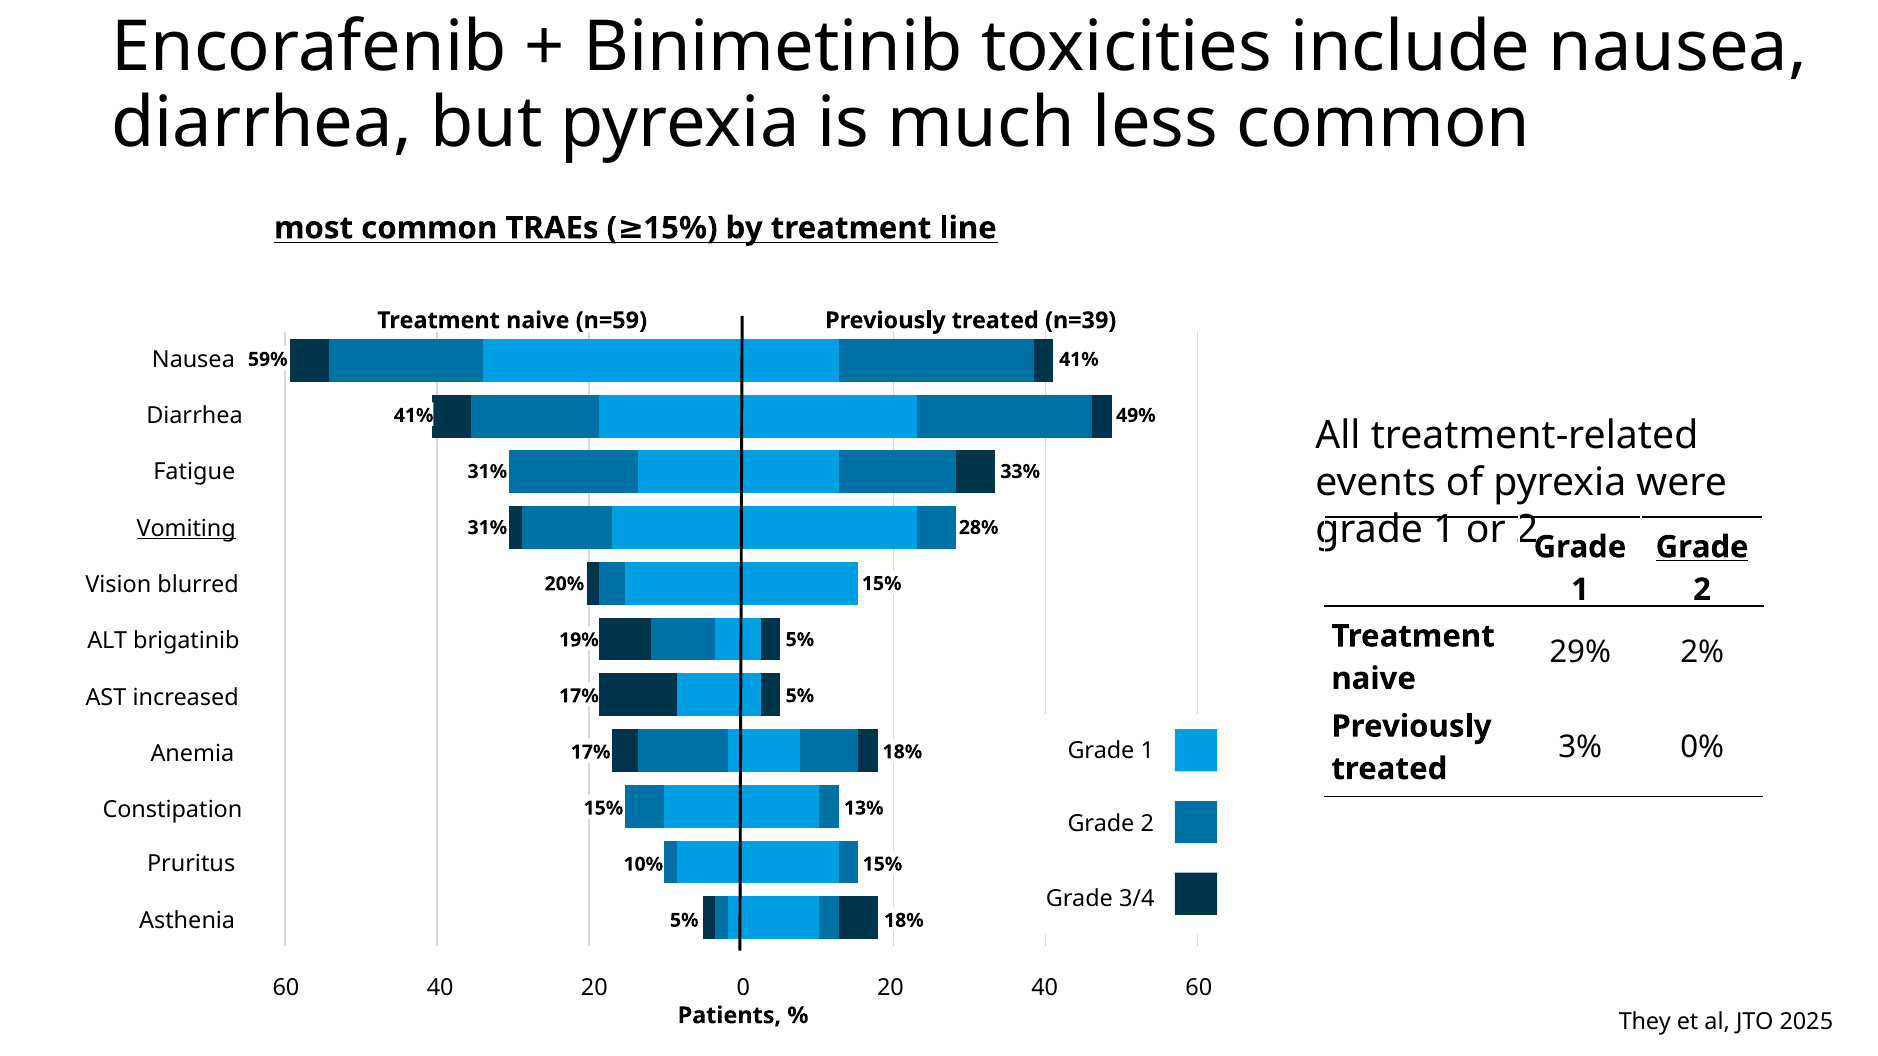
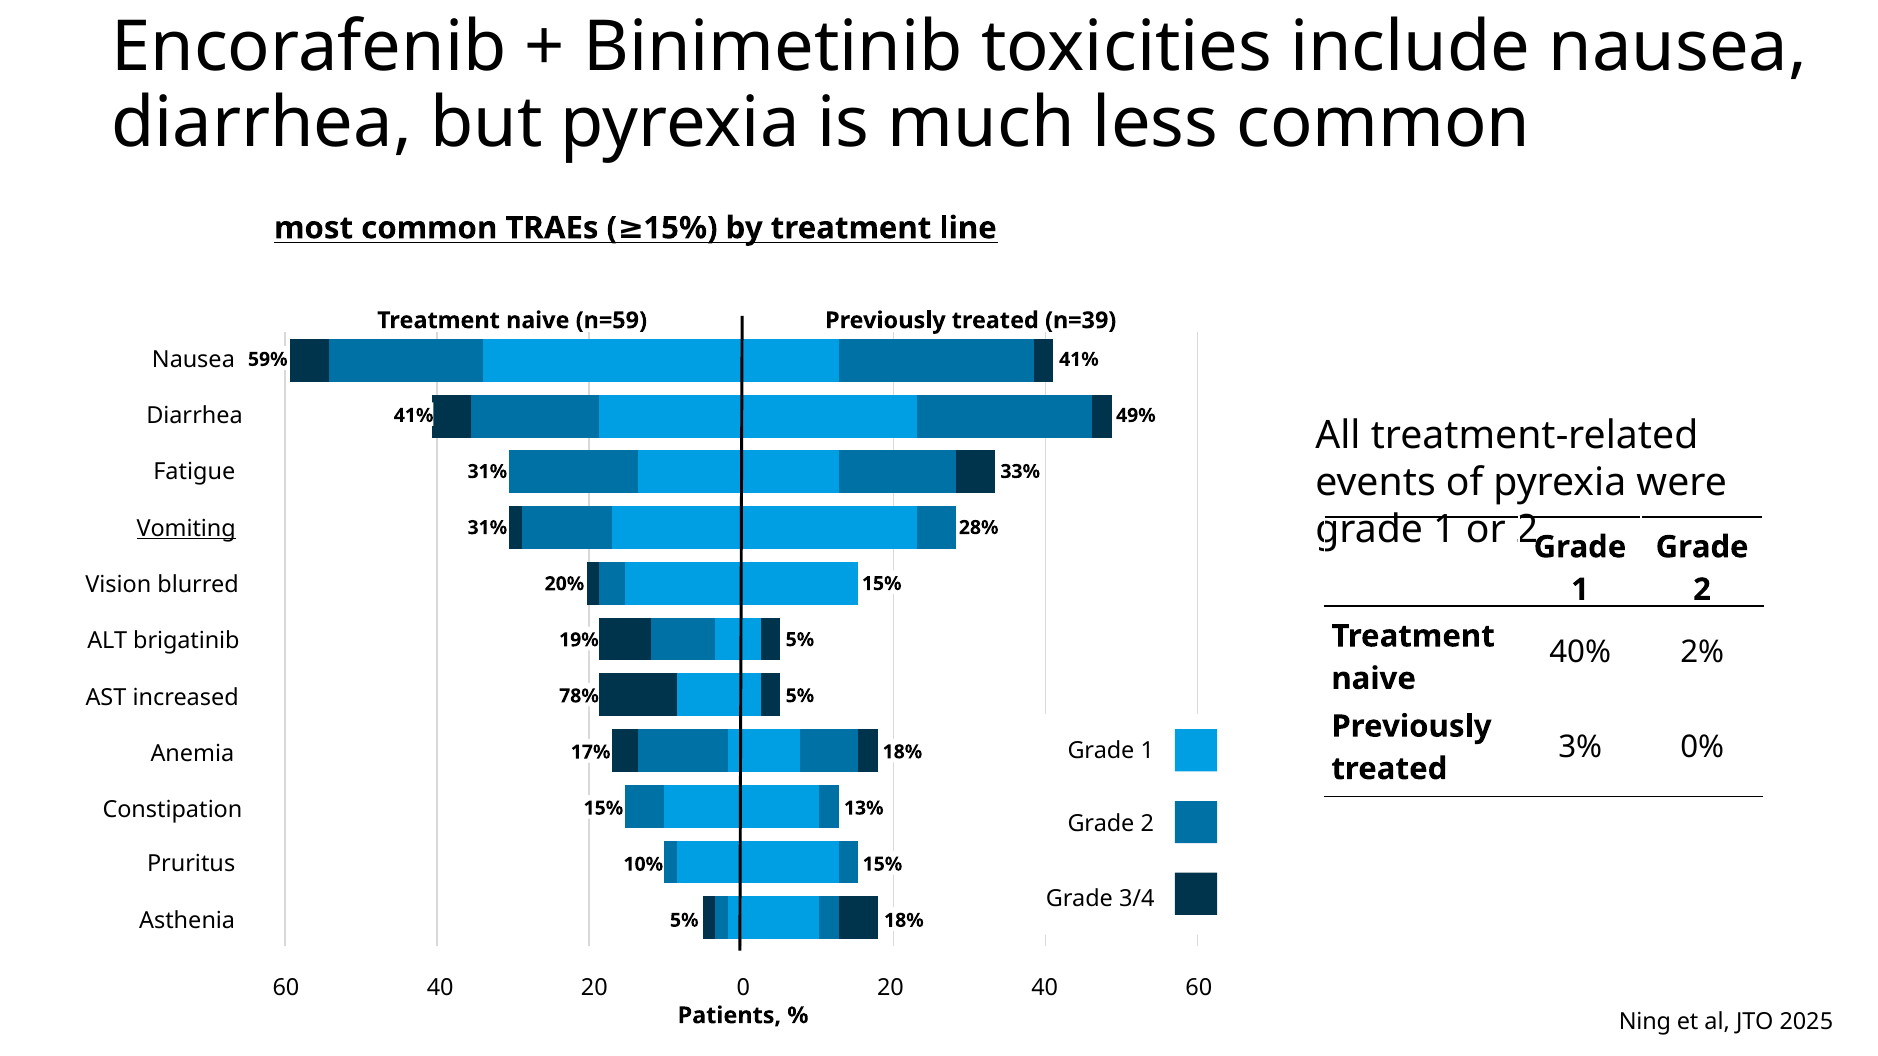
Grade underline: present -> none (1702, 547)
29%: 29% -> 40% (1580, 653)
17%: 17% -> 78% (579, 696)
They: They -> Ning (1645, 1023)
